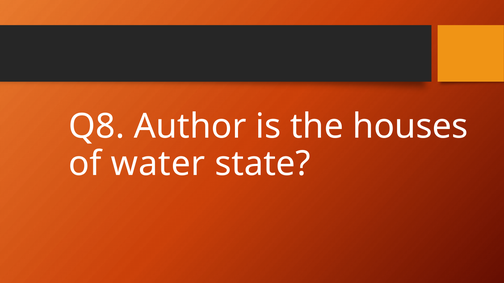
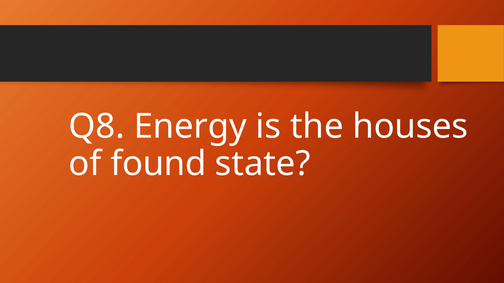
Author: Author -> Energy (190, 127)
water: water -> found (158, 164)
